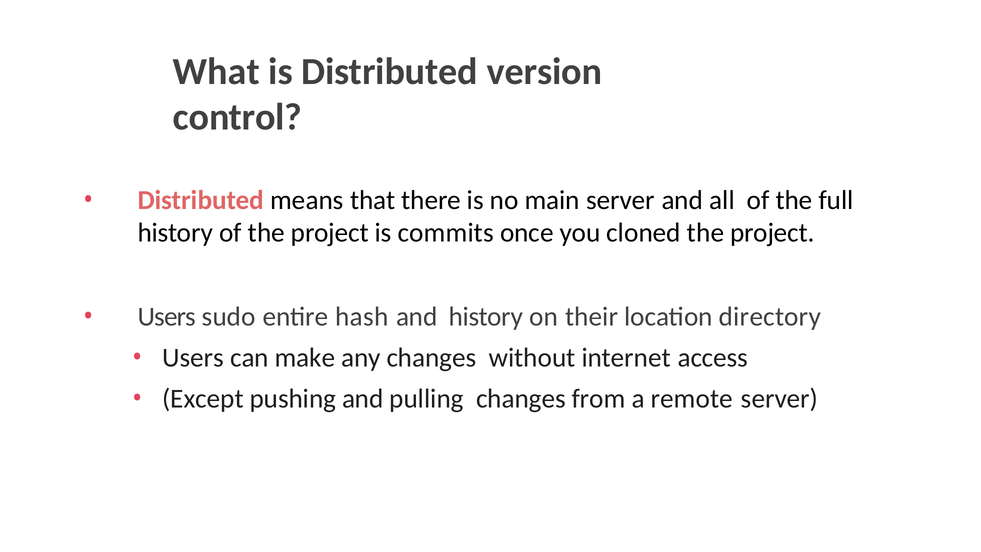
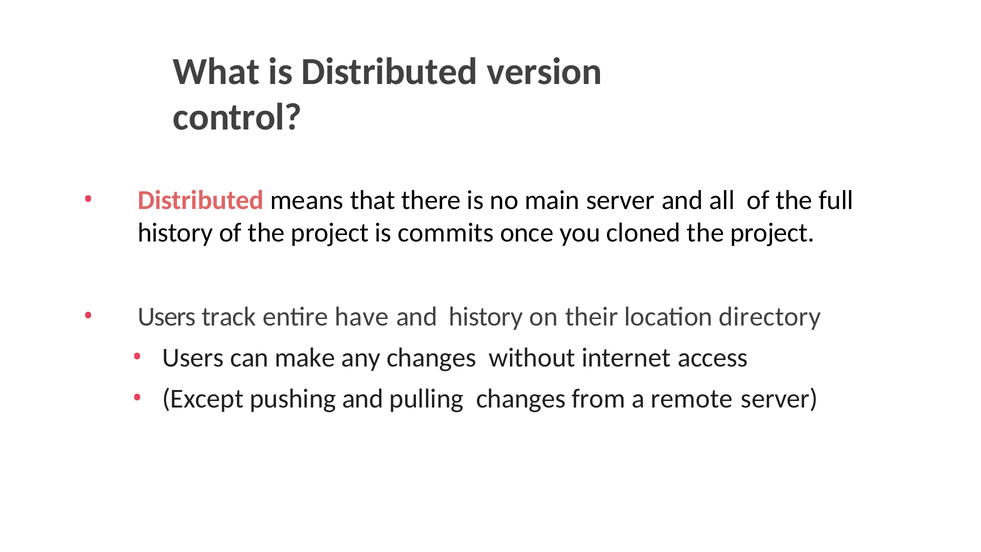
sudo: sudo -> track (229, 317)
hash: hash -> have (362, 317)
